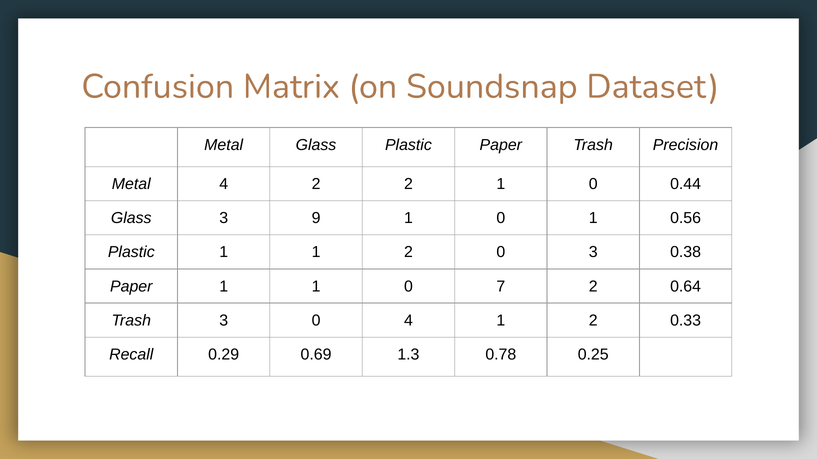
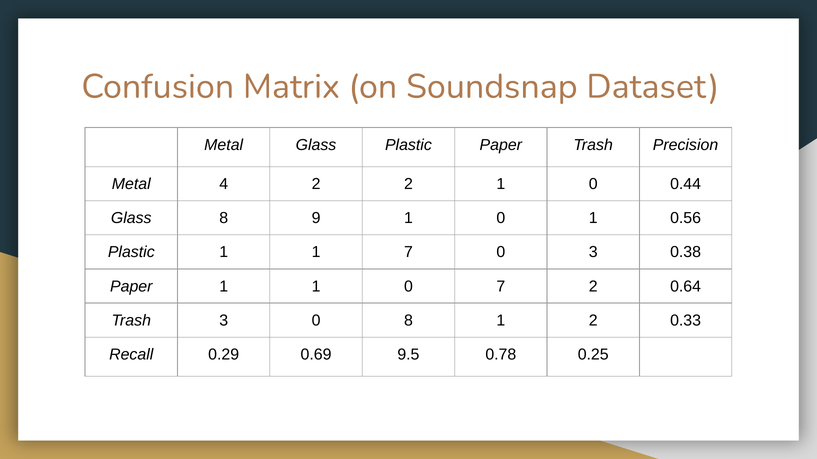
Glass 3: 3 -> 8 (224, 218)
1 1 2: 2 -> 7 (408, 252)
0 4: 4 -> 8 (408, 321)
1.3: 1.3 -> 9.5 (408, 355)
